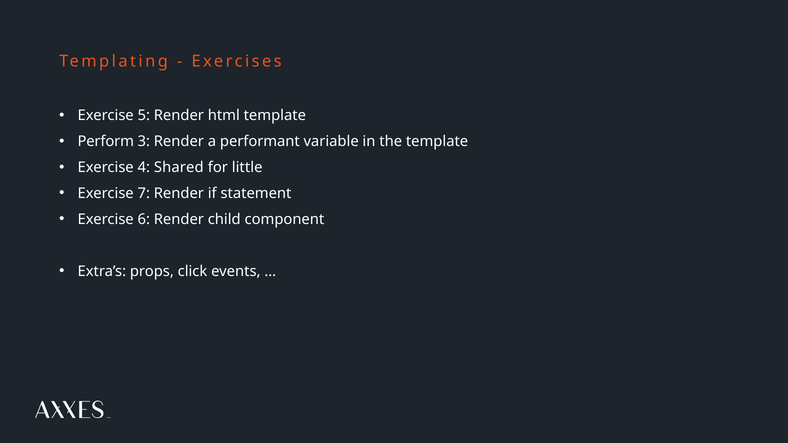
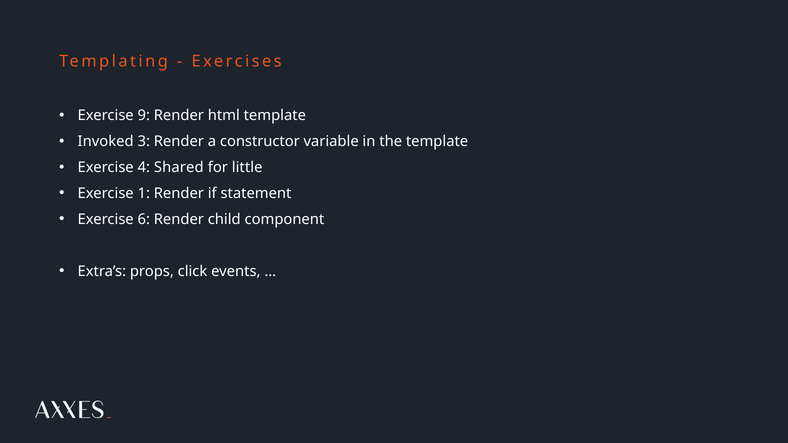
5: 5 -> 9 (144, 116)
Perform: Perform -> Invoked (106, 142)
performant: performant -> constructor (260, 142)
7: 7 -> 1 (144, 193)
